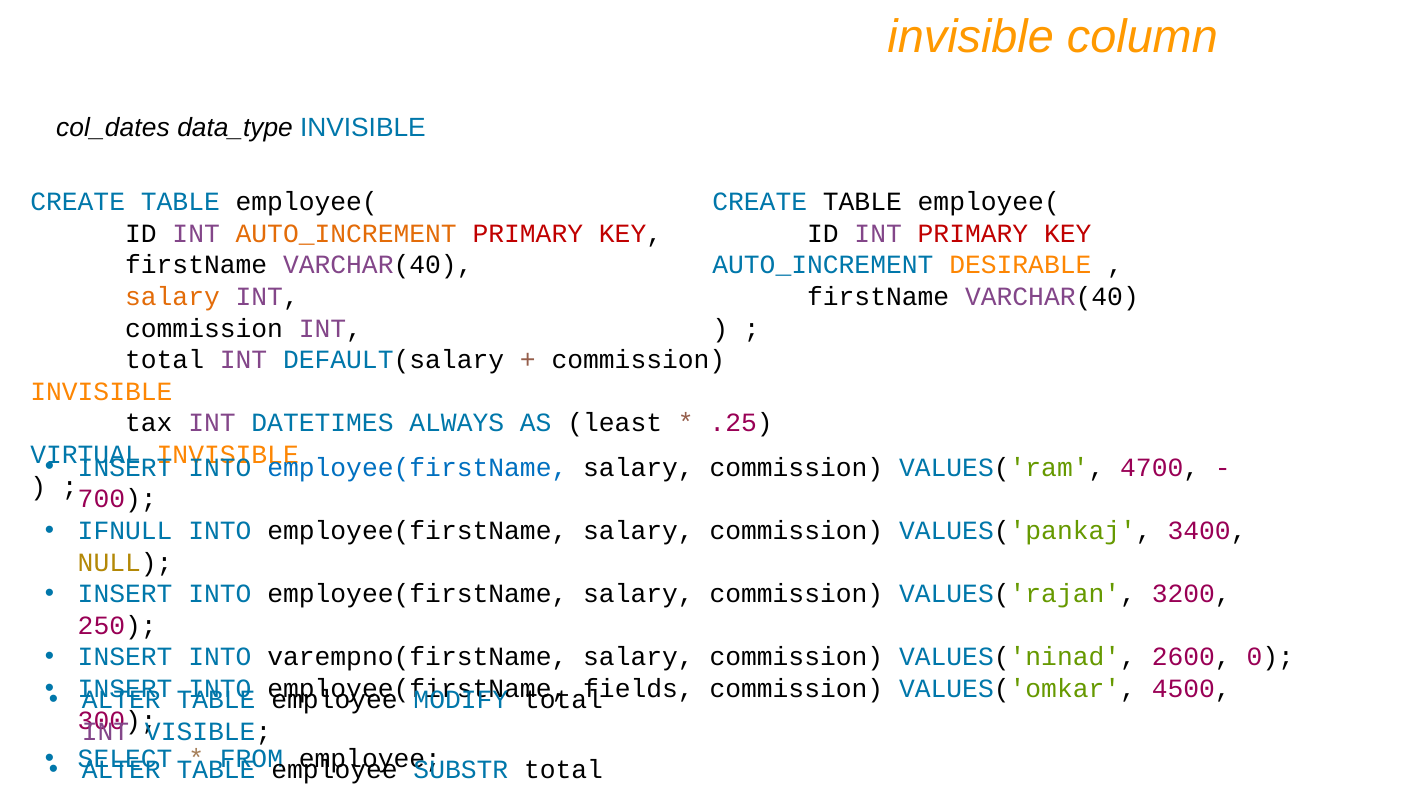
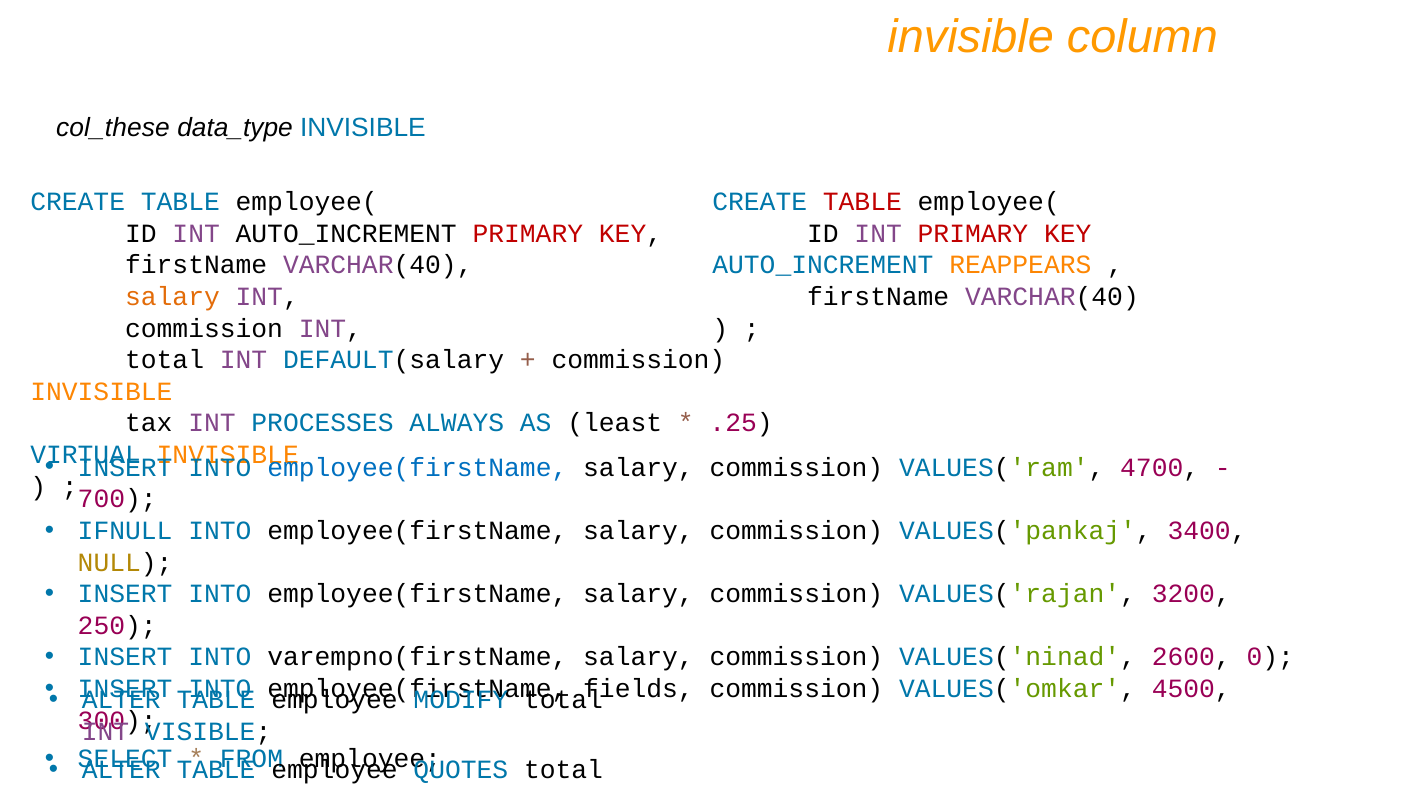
col_dates: col_dates -> col_these (113, 127)
TABLE colour: black -> red (862, 202)
AUTO_INCREMENT colour: orange -> black (346, 234)
DESIRABLE: DESIRABLE -> REAPPEARS (1020, 265)
DATETIMES: DATETIMES -> PROCESSES (323, 423)
SUBSTR: SUBSTR -> QUOTES (461, 770)
